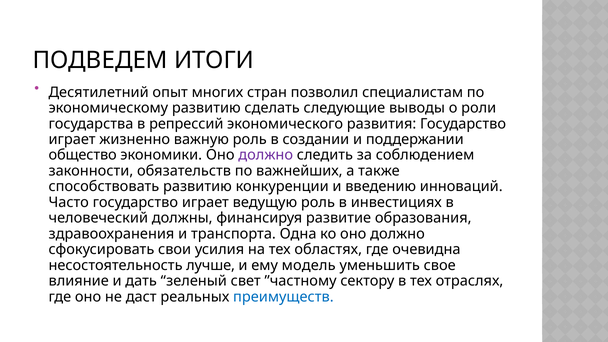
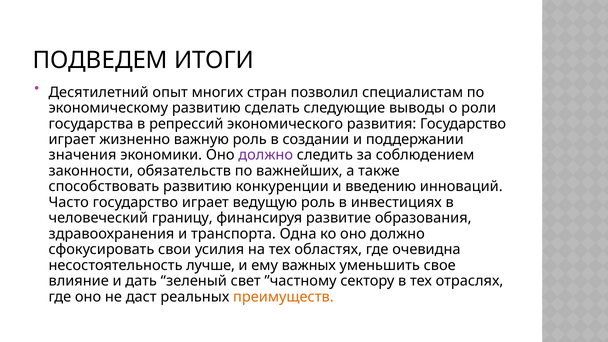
общество: общество -> значения (83, 155)
должны: должны -> границу (182, 218)
модель: модель -> важных (309, 265)
преимуществ colour: blue -> orange (283, 297)
